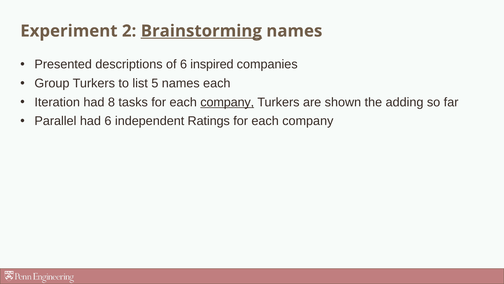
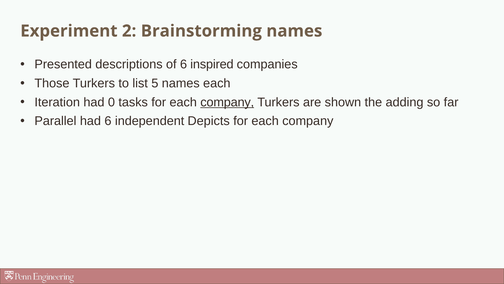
Brainstorming underline: present -> none (201, 31)
Group: Group -> Those (52, 83)
8: 8 -> 0 (111, 102)
Ratings: Ratings -> Depicts (209, 121)
